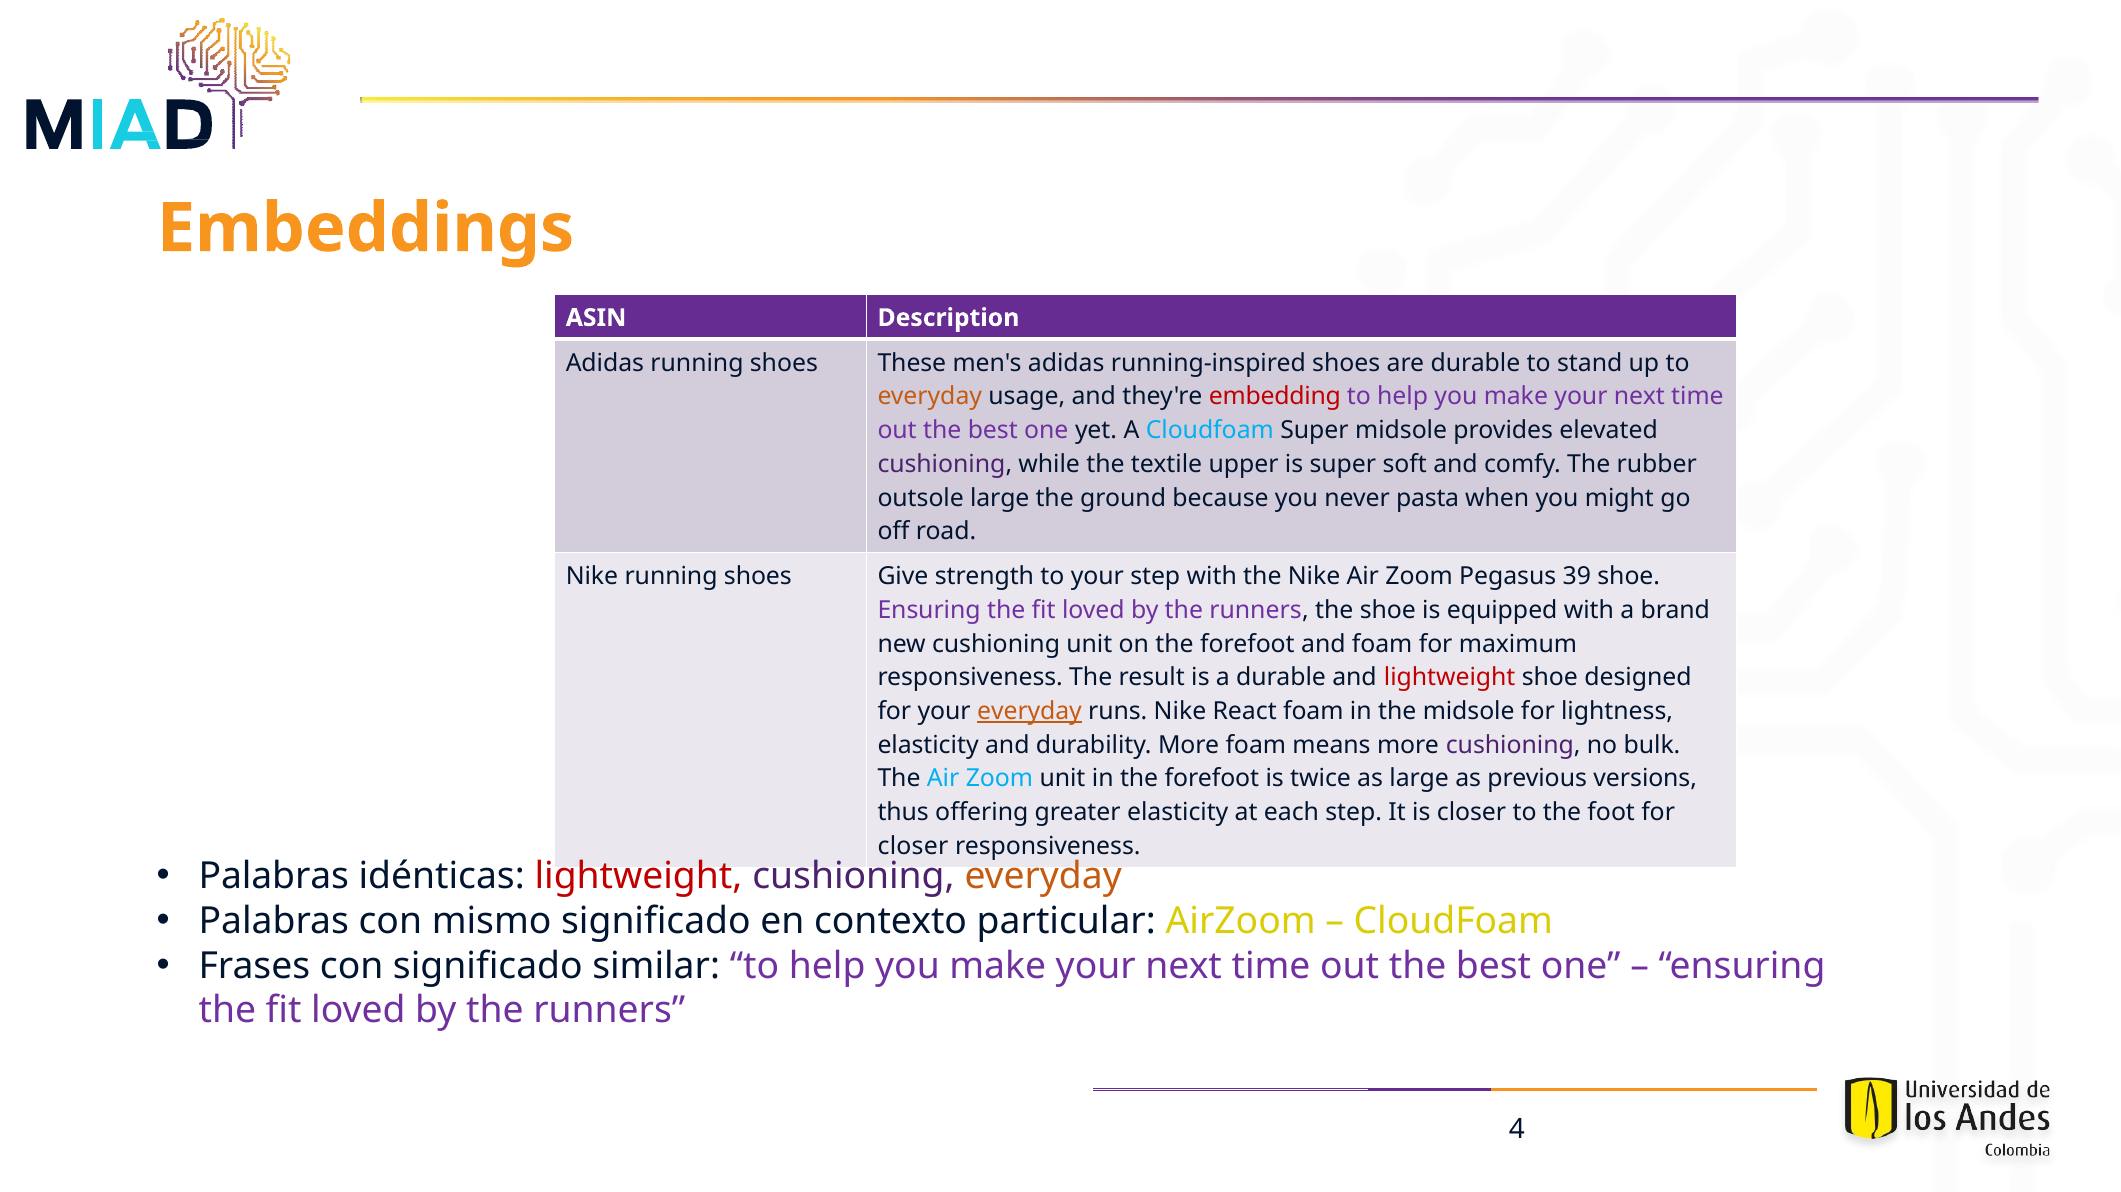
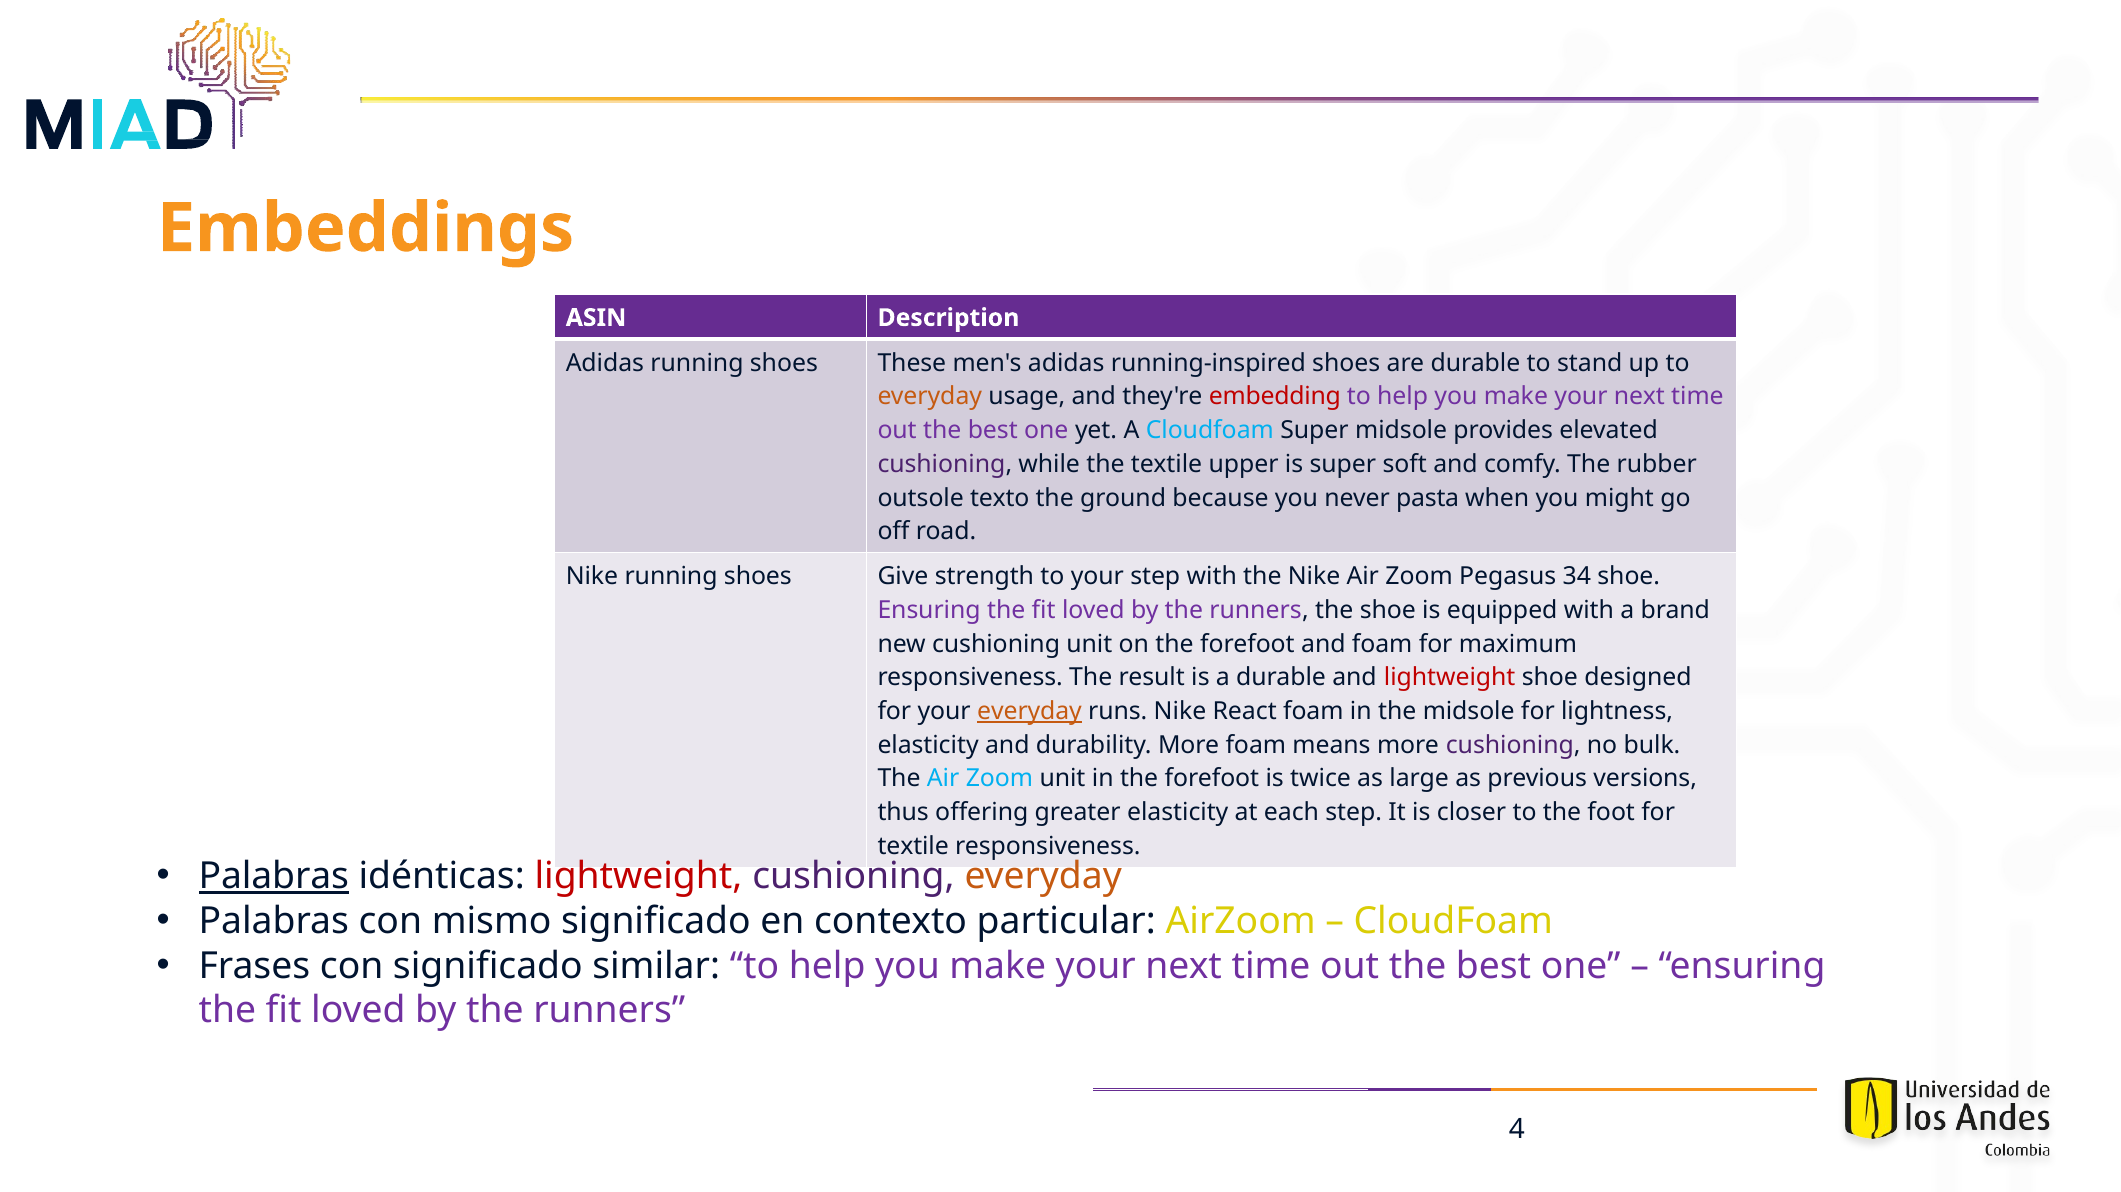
outsole large: large -> texto (1000, 498)
39: 39 -> 34 (1577, 577)
closer: closer -> textile (913, 846)
Palabras underline: none -> present (274, 877)
